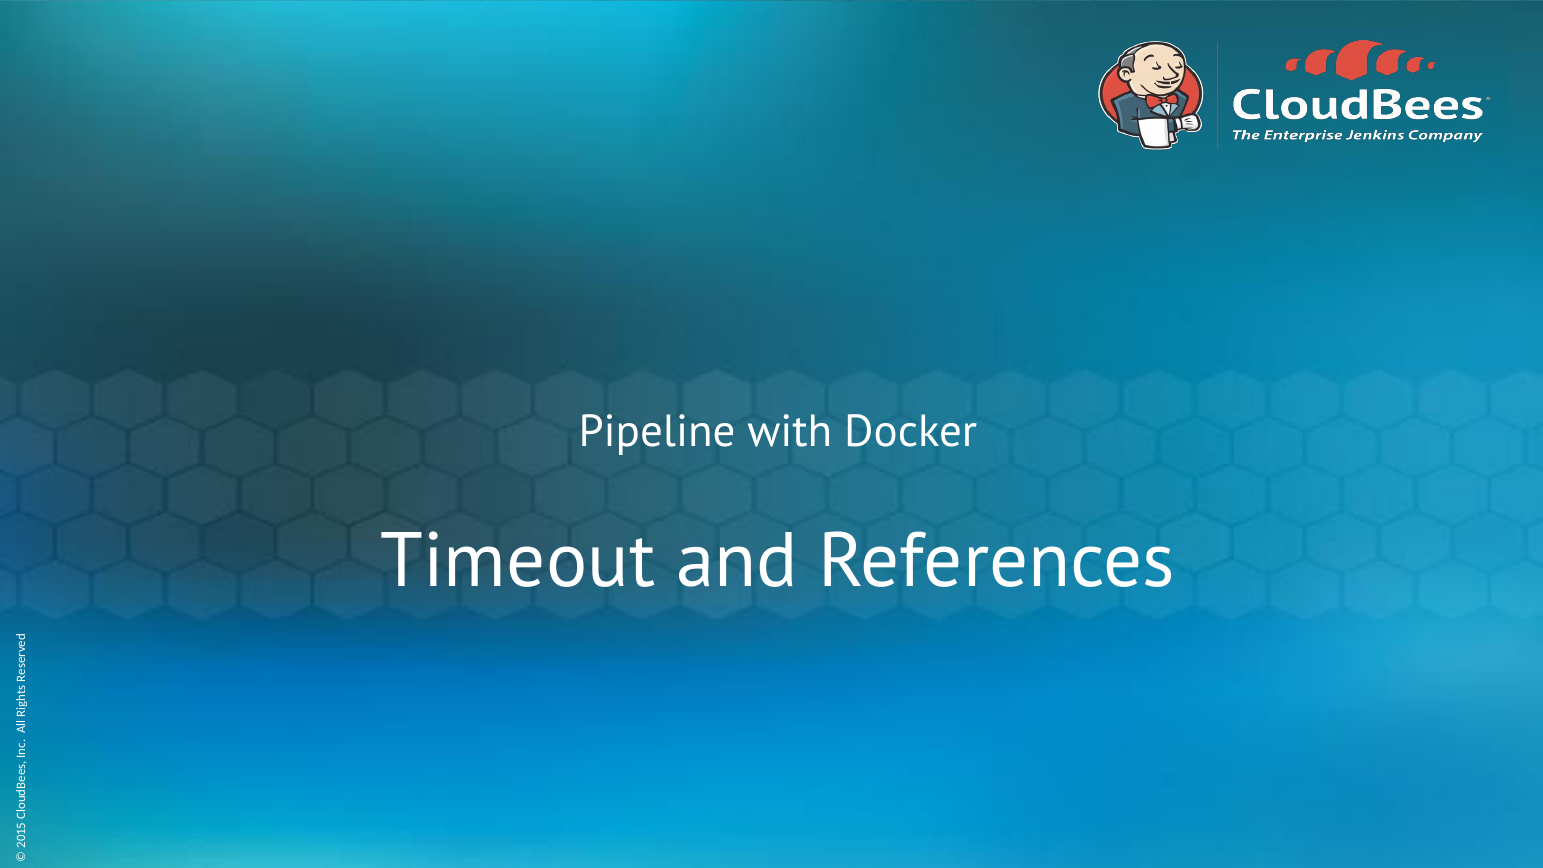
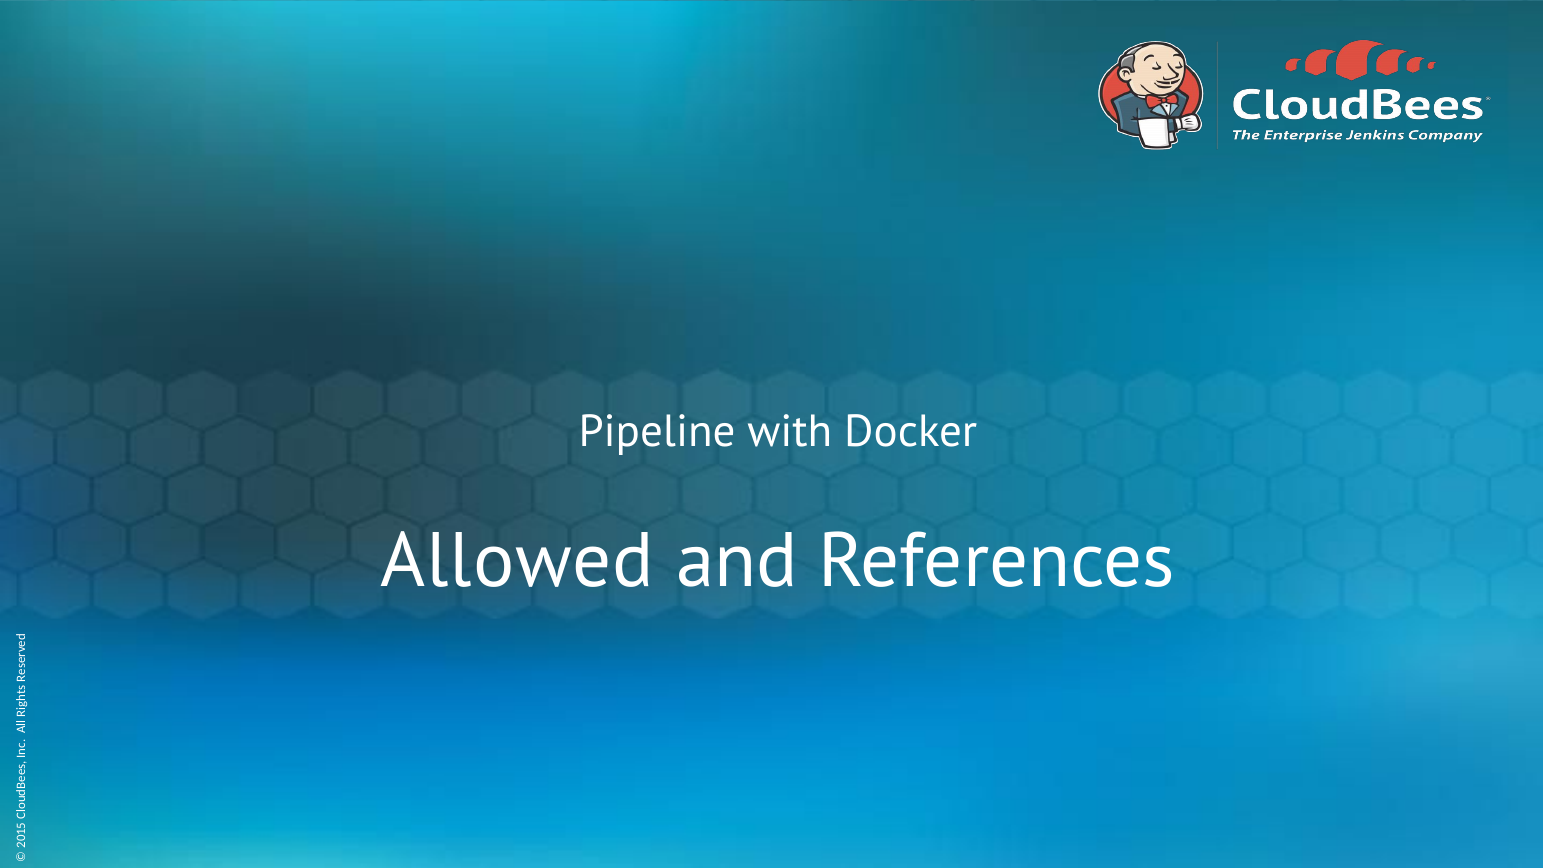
Timeout: Timeout -> Allowed (518, 561)
